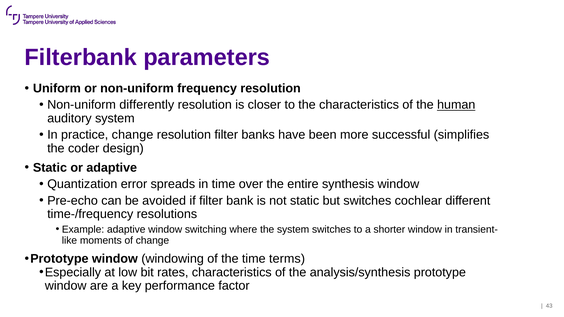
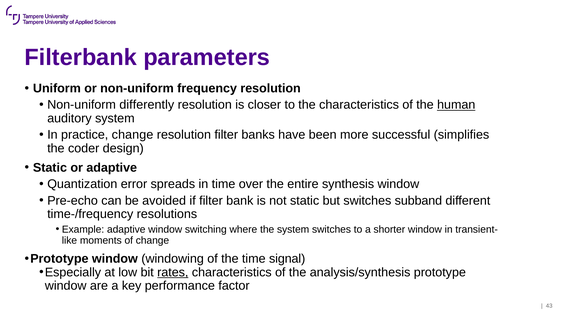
cochlear: cochlear -> subband (418, 201)
terms: terms -> signal (287, 259)
rates underline: none -> present (173, 273)
